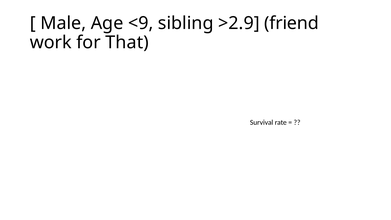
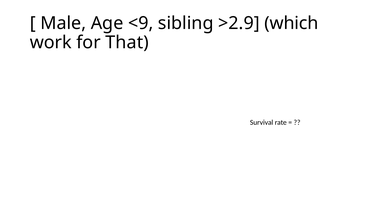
friend: friend -> which (291, 23)
